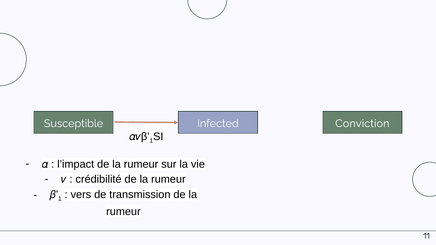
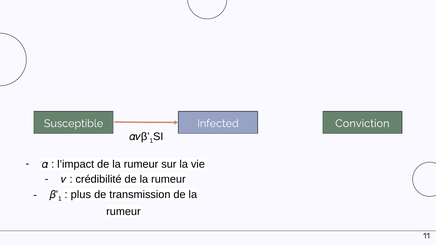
vers: vers -> plus (81, 195)
